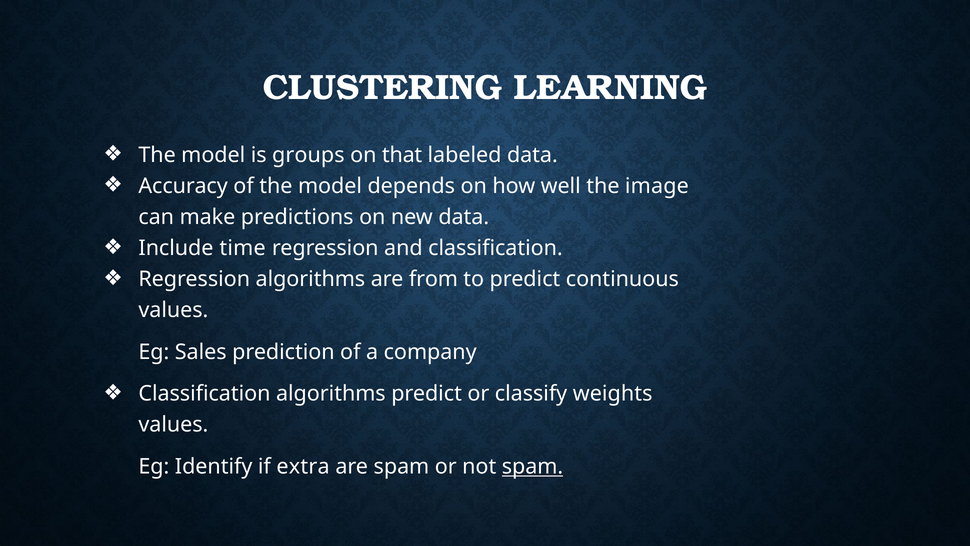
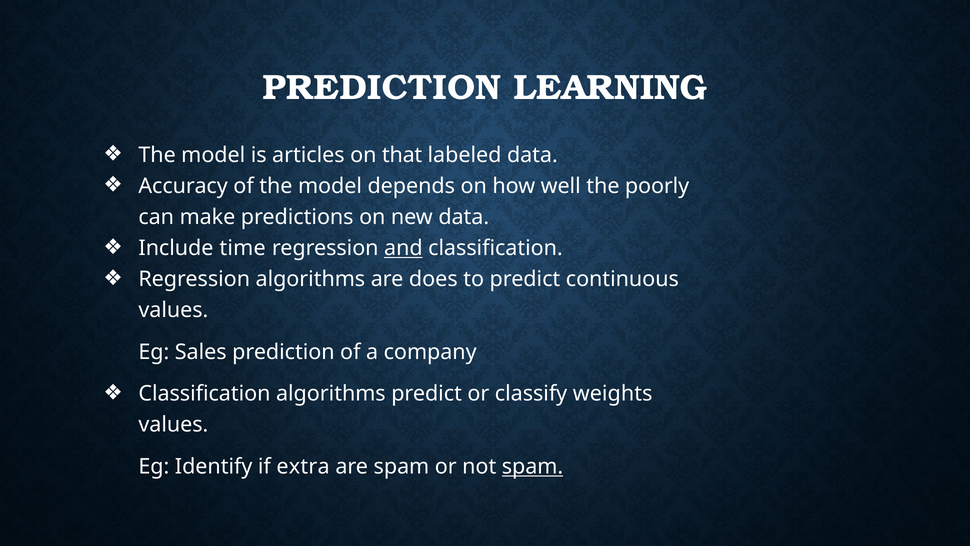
CLUSTERING: CLUSTERING -> PREDICTION (382, 88)
groups: groups -> articles (308, 155)
image: image -> poorly (657, 186)
and underline: none -> present (403, 248)
from: from -> does (433, 279)
